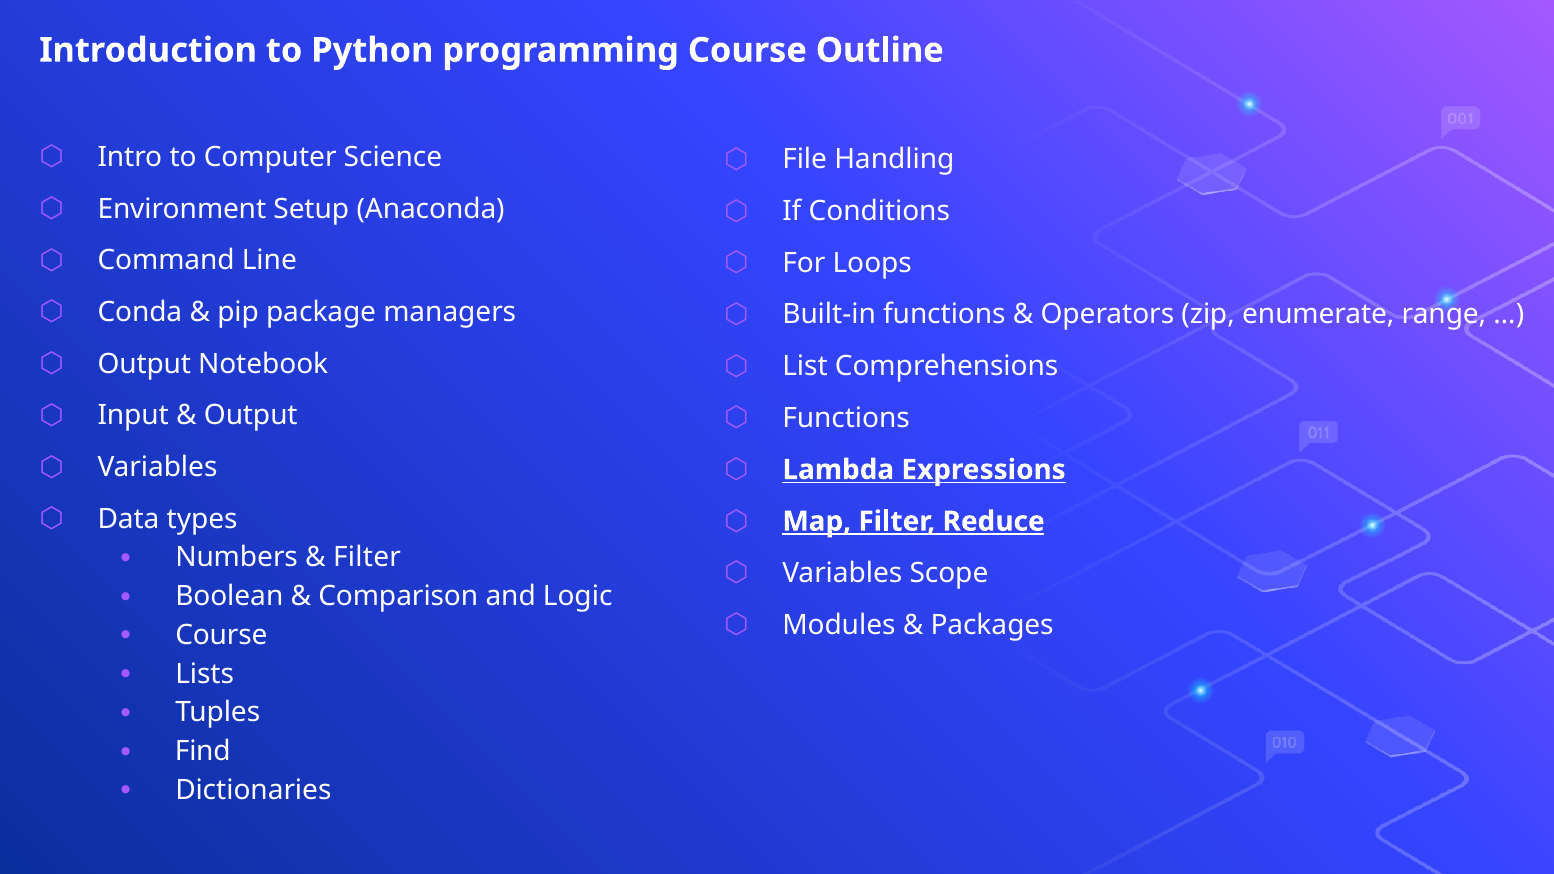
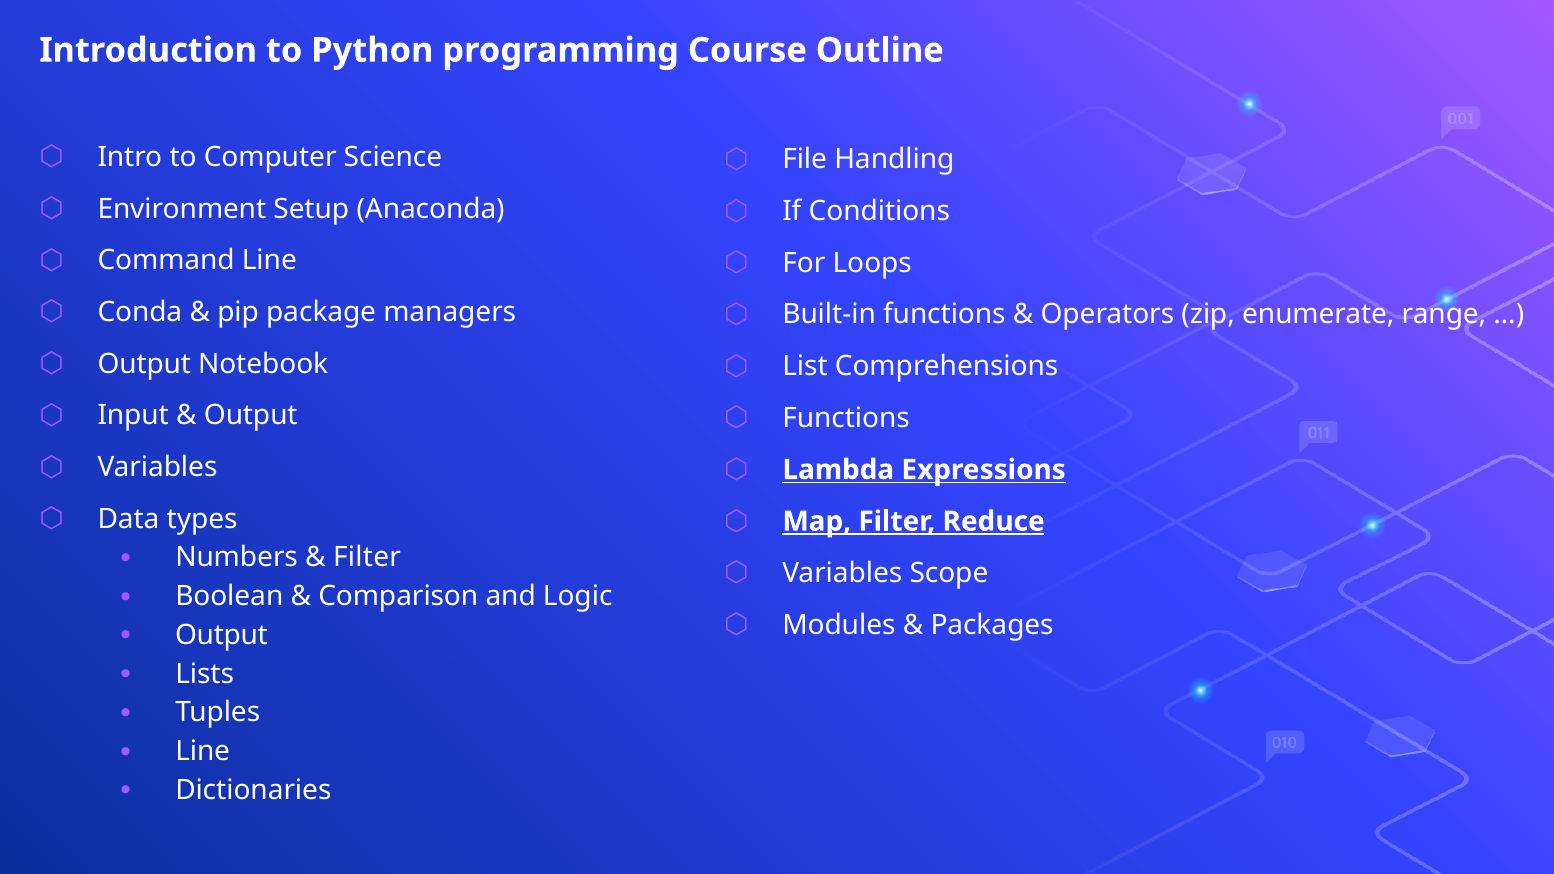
Course: Course -> Output (221, 635)
Find: Find -> Line (203, 751)
